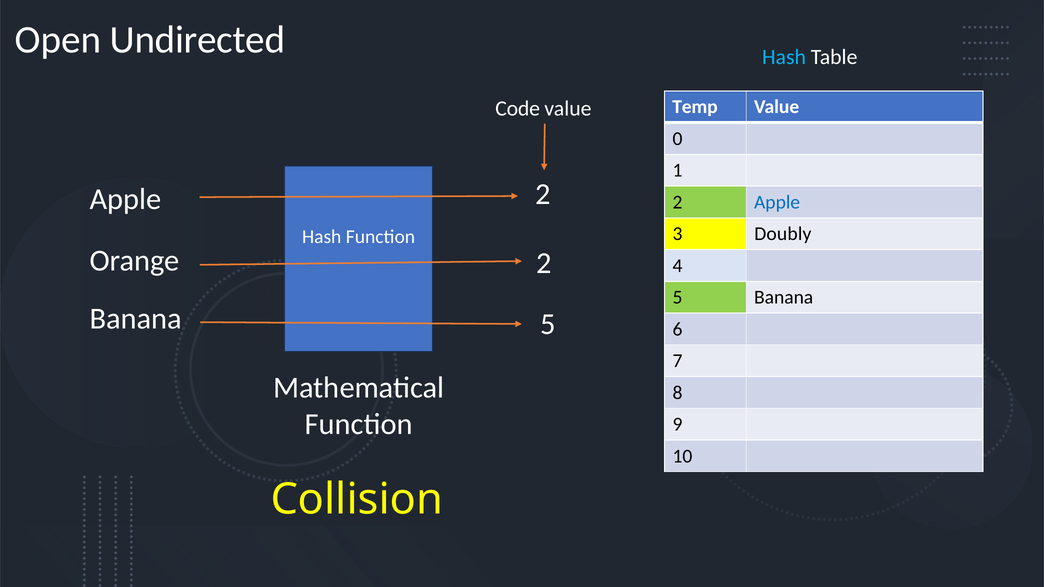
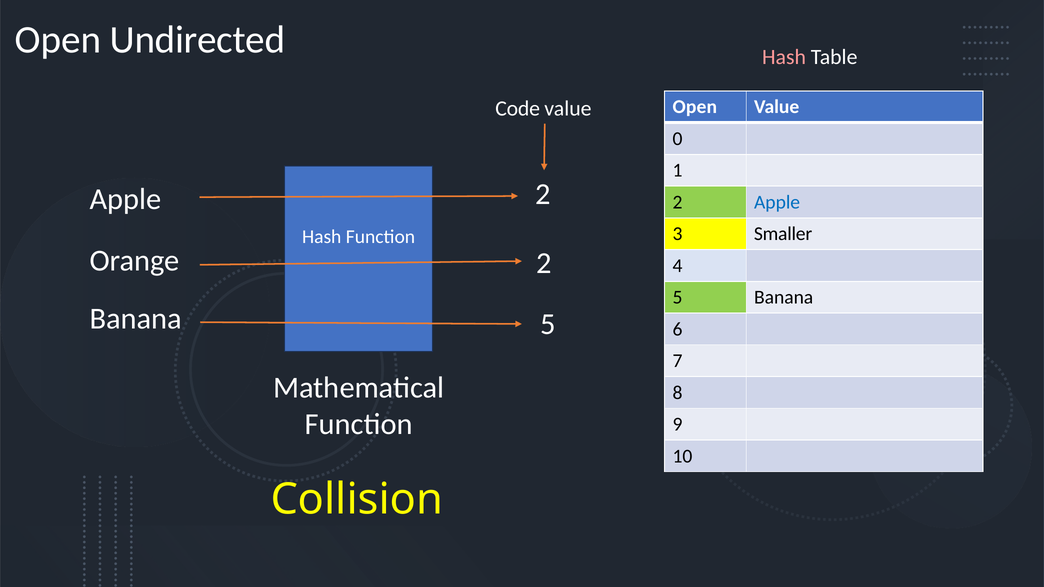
Hash colour: light blue -> pink (784, 57)
Temp: Temp -> Open (695, 107)
Doubly: Doubly -> Smaller (783, 234)
